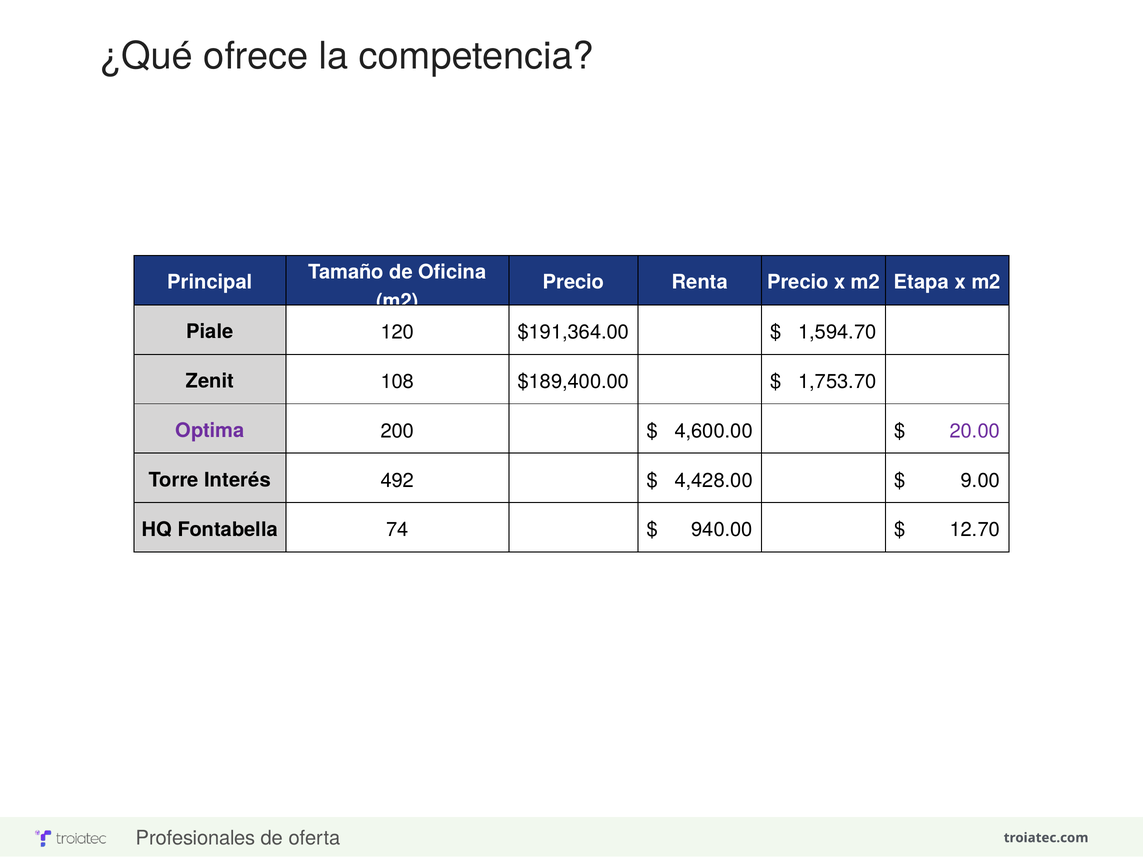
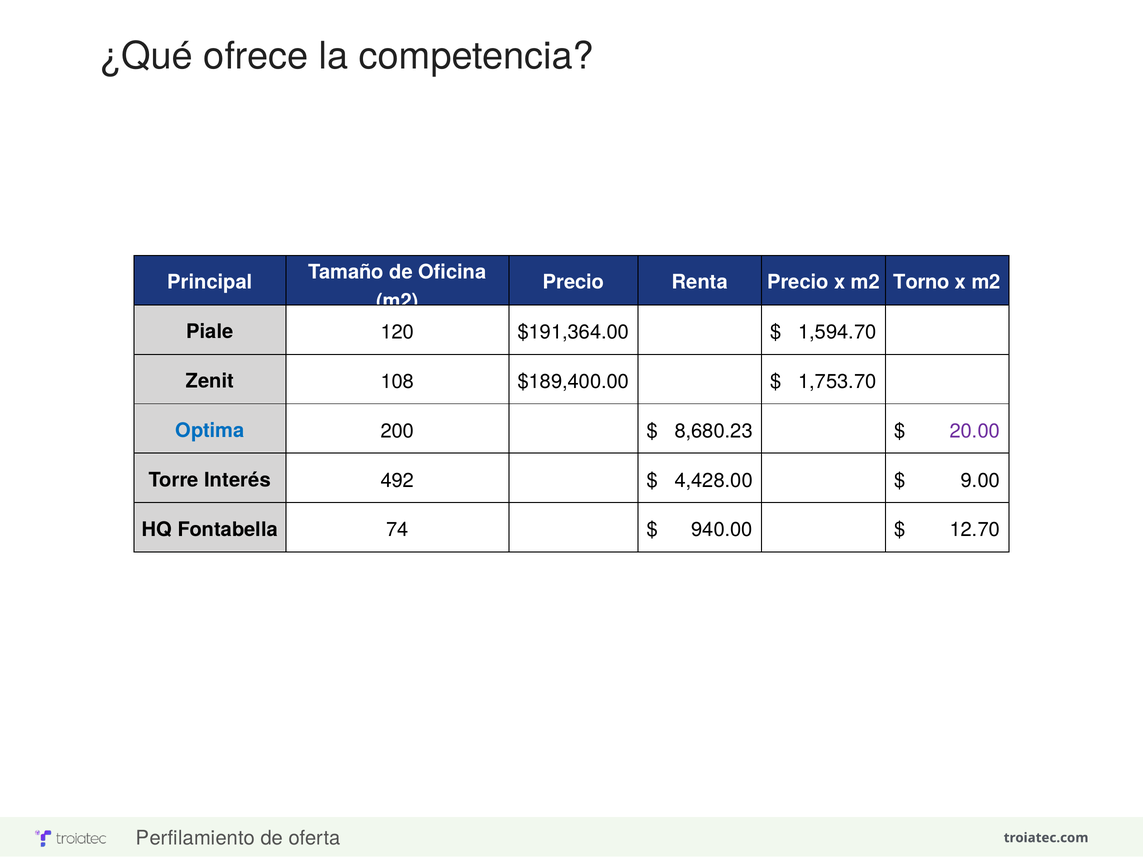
Etapa: Etapa -> Torno (922, 282)
Optima colour: purple -> blue (210, 431)
4,600.00: 4,600.00 -> 8,680.23 (714, 431)
Profesionales: Profesionales -> Perfilamiento (196, 838)
